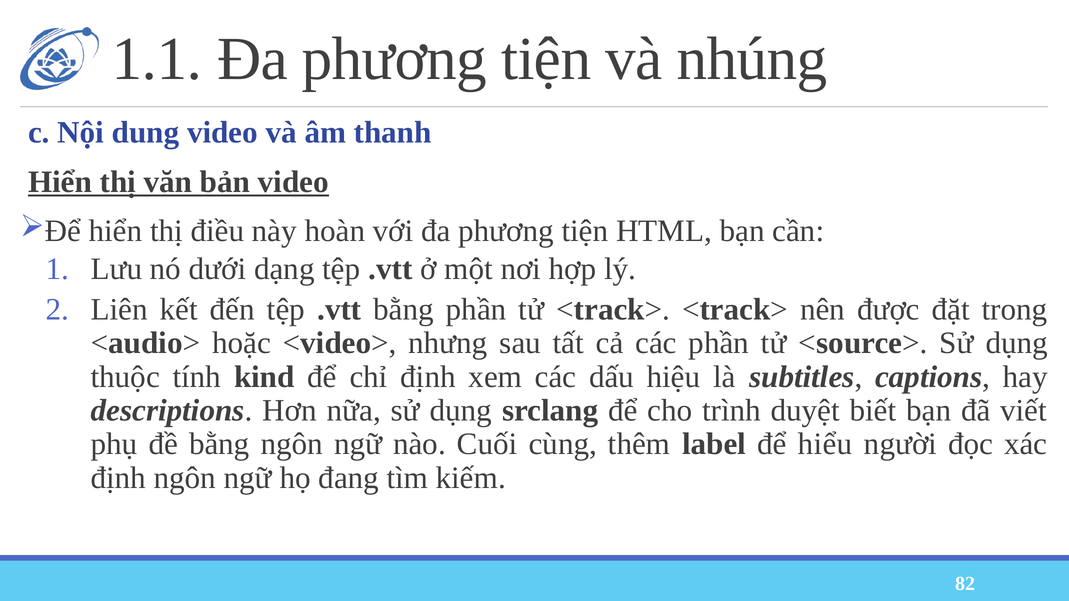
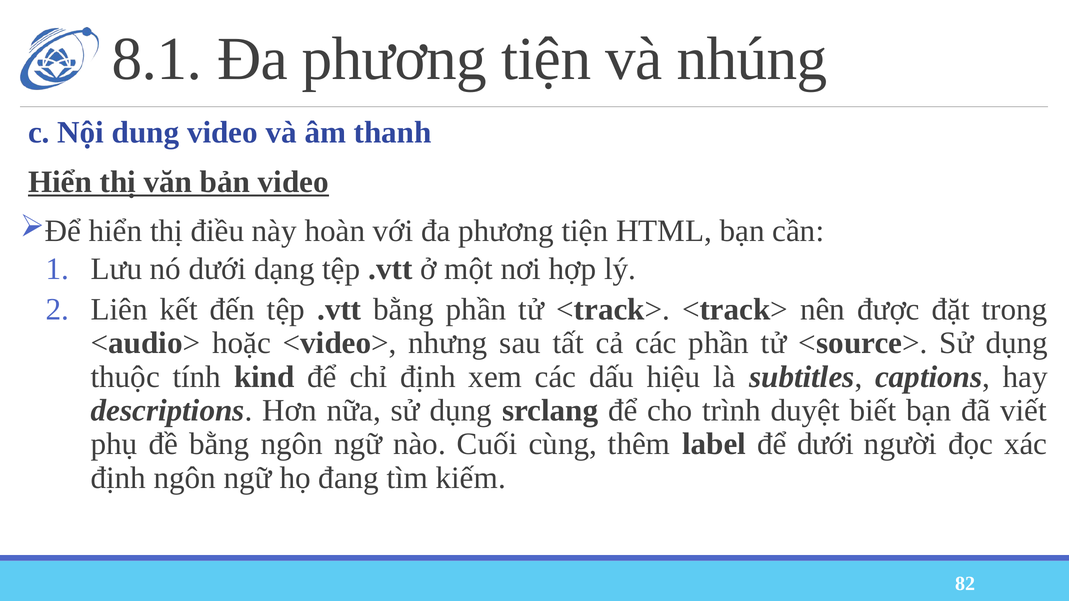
1.1: 1.1 -> 8.1 (157, 59)
để hiểu: hiểu -> dưới (825, 444)
